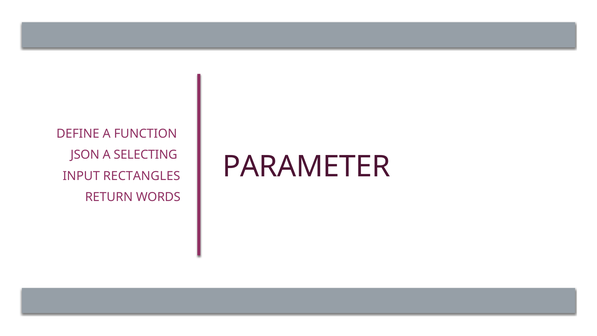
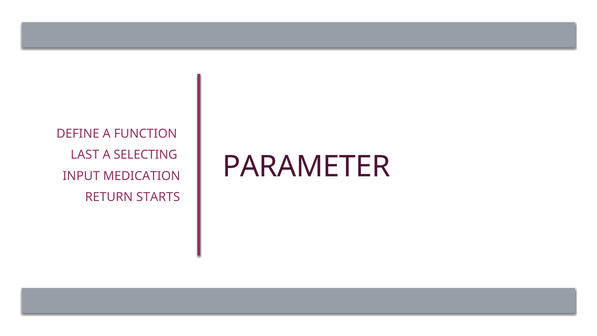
JSON: JSON -> LAST (85, 155)
RECTANGLES: RECTANGLES -> MEDICATION (142, 176)
WORDS: WORDS -> STARTS (158, 197)
